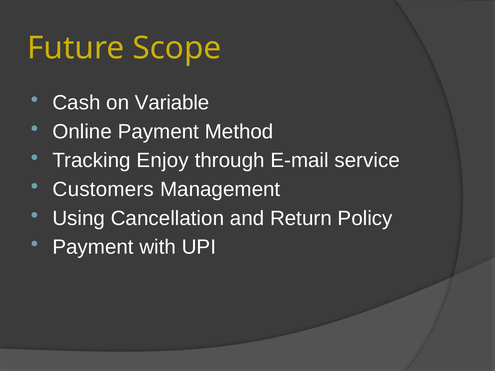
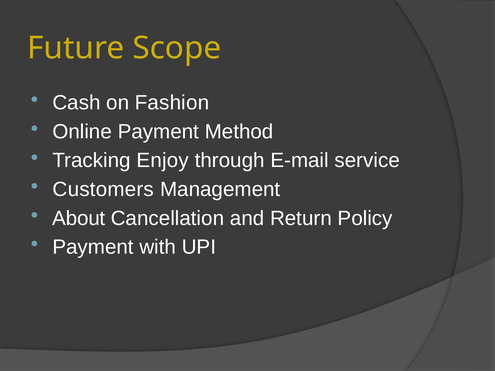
Variable: Variable -> Fashion (172, 103)
Using: Using -> About (79, 218)
